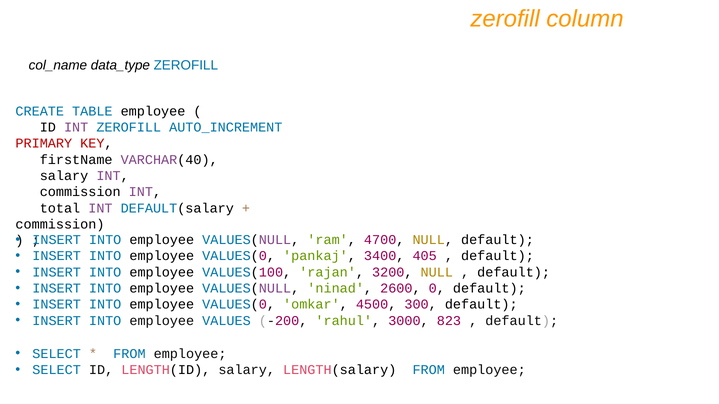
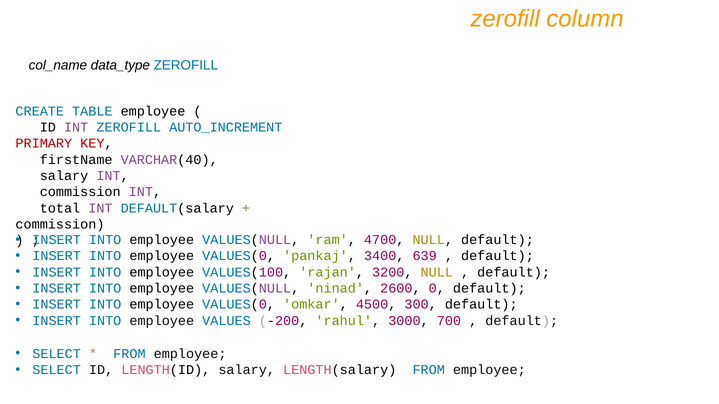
405: 405 -> 639 (425, 256)
823: 823 -> 700 (449, 321)
